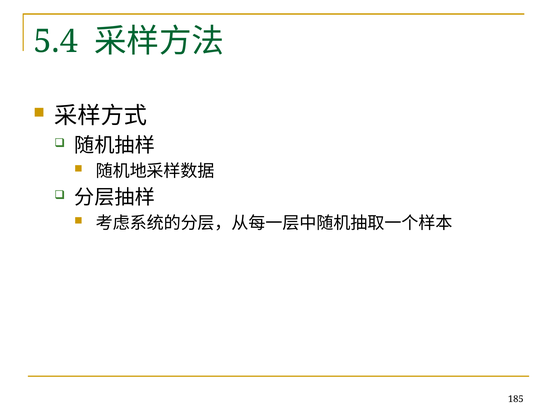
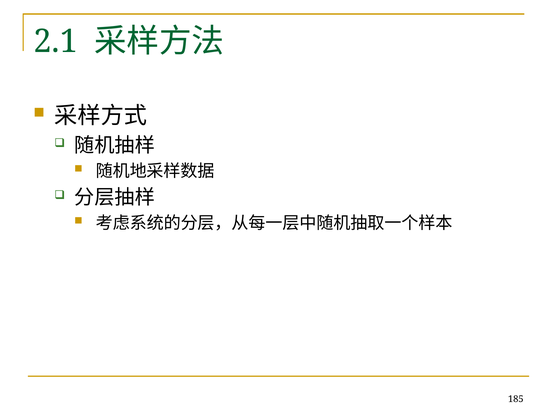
5.4: 5.4 -> 2.1 (56, 41)
